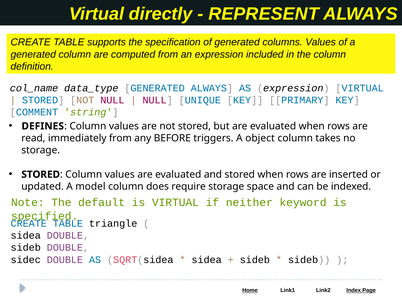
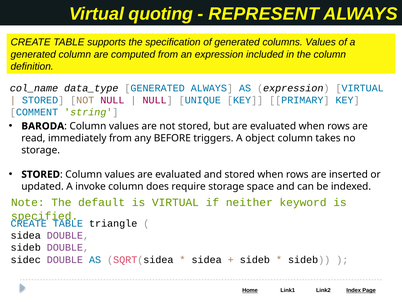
directly: directly -> quoting (161, 14)
DEFINES: DEFINES -> BARODA (43, 126)
model: model -> invoke (91, 186)
